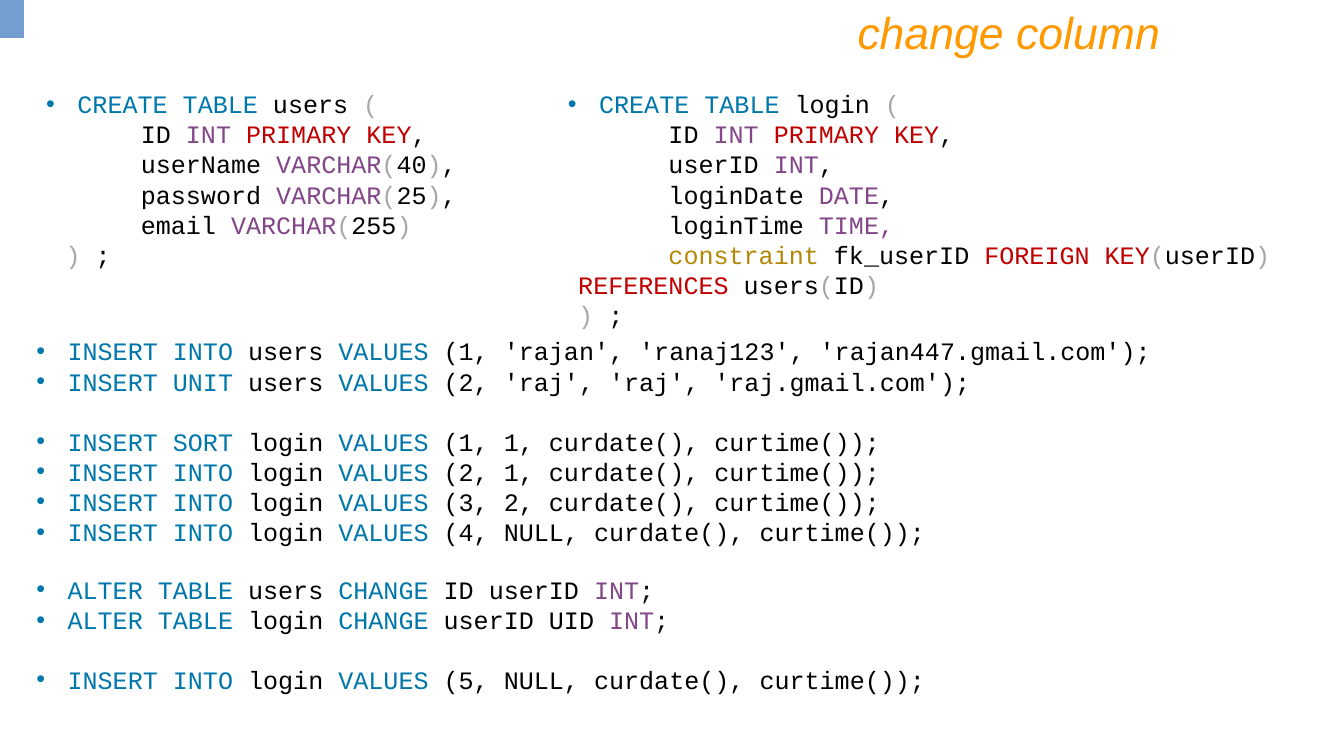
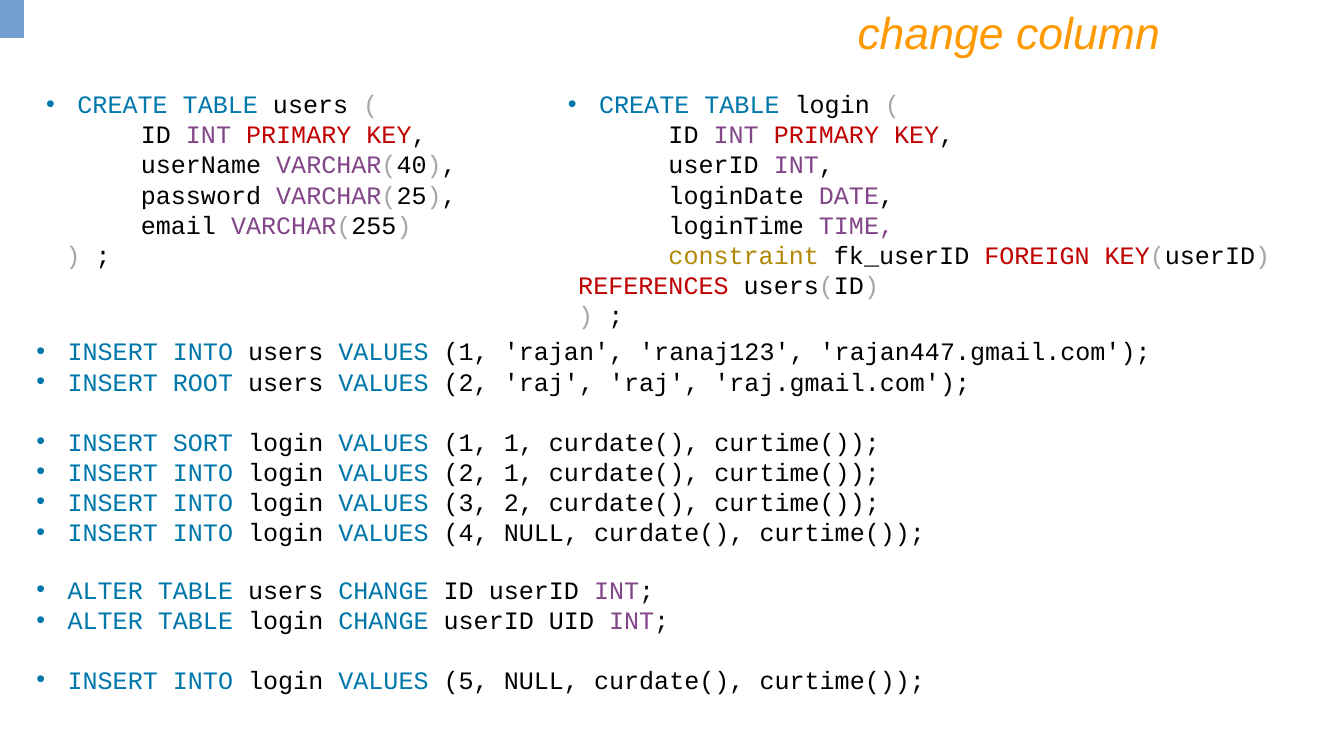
UNIT: UNIT -> ROOT (203, 383)
